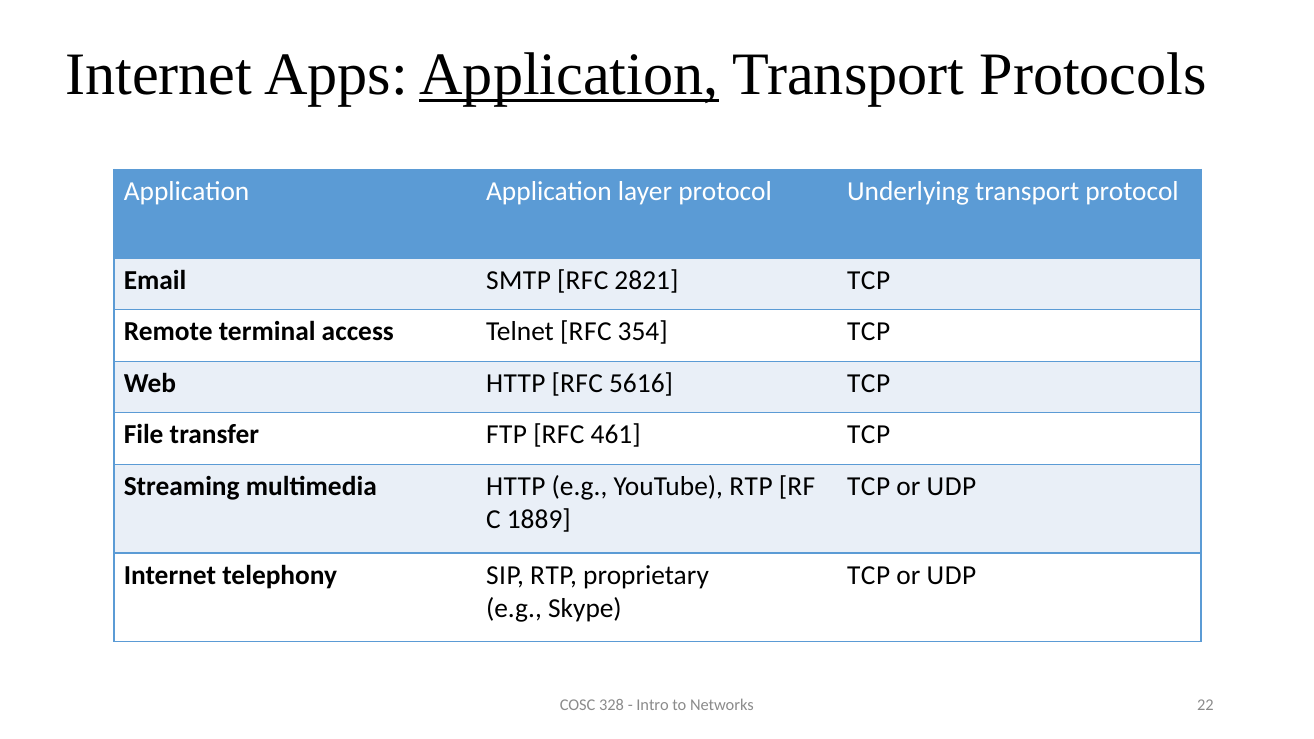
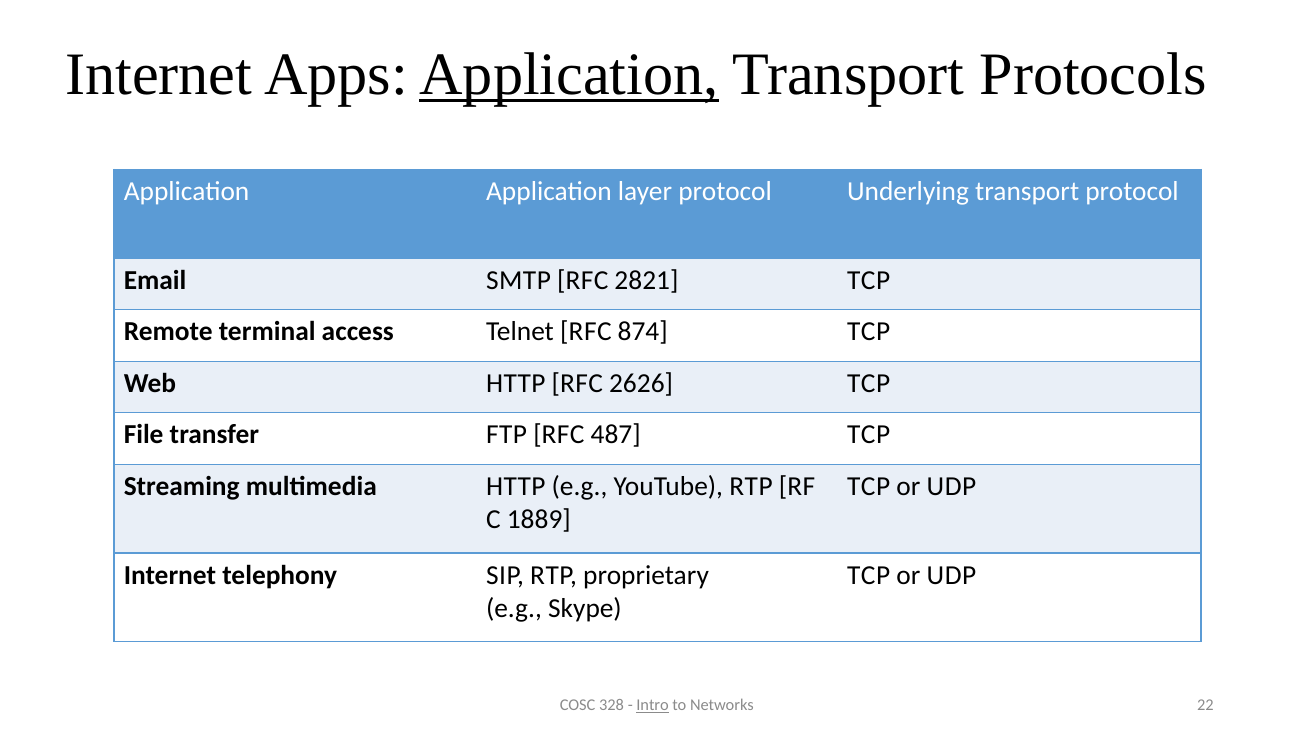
354: 354 -> 874 (643, 332)
5616: 5616 -> 2626 (641, 383)
461: 461 -> 487 (616, 435)
Intro underline: none -> present (653, 706)
